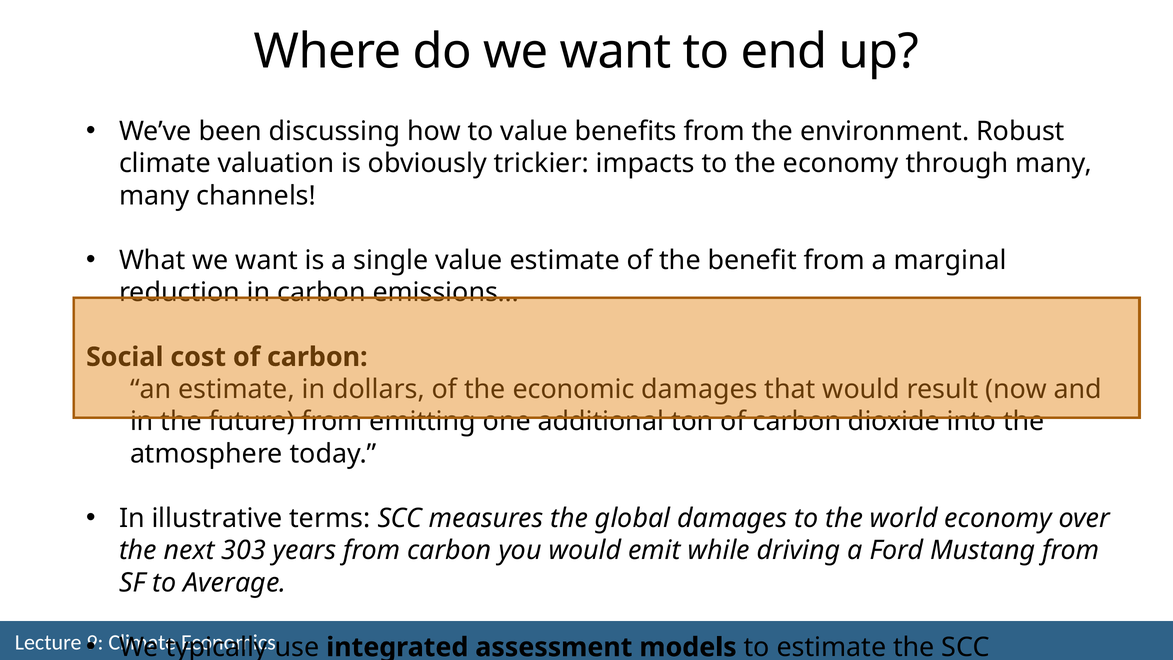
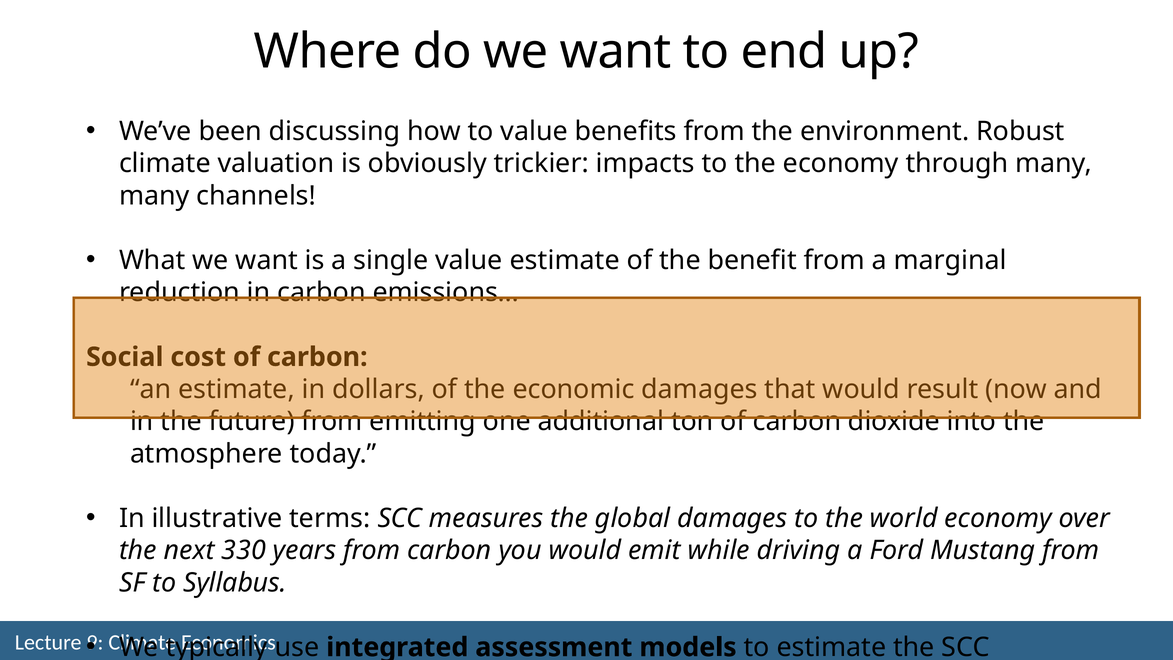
303: 303 -> 330 (244, 550)
Average: Average -> Syllabus (235, 583)
